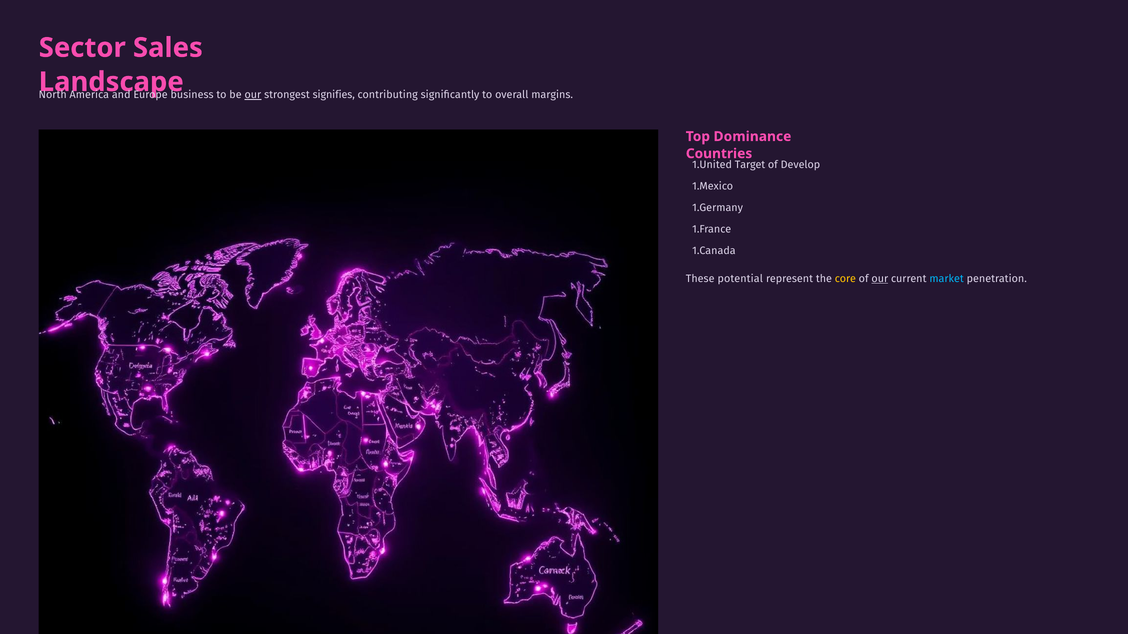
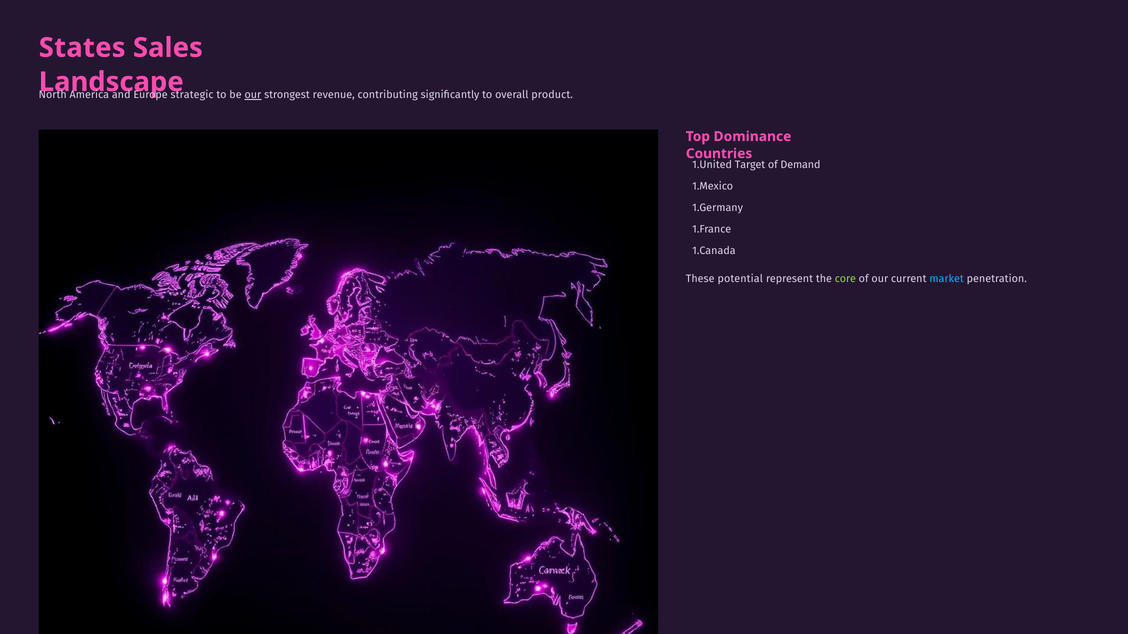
Sector: Sector -> States (82, 48)
business: business -> strategic (192, 95)
signifies: signifies -> revenue (334, 95)
margins: margins -> product (552, 95)
Develop: Develop -> Demand (800, 165)
core colour: yellow -> light green (845, 279)
our underline: present -> none (880, 279)
